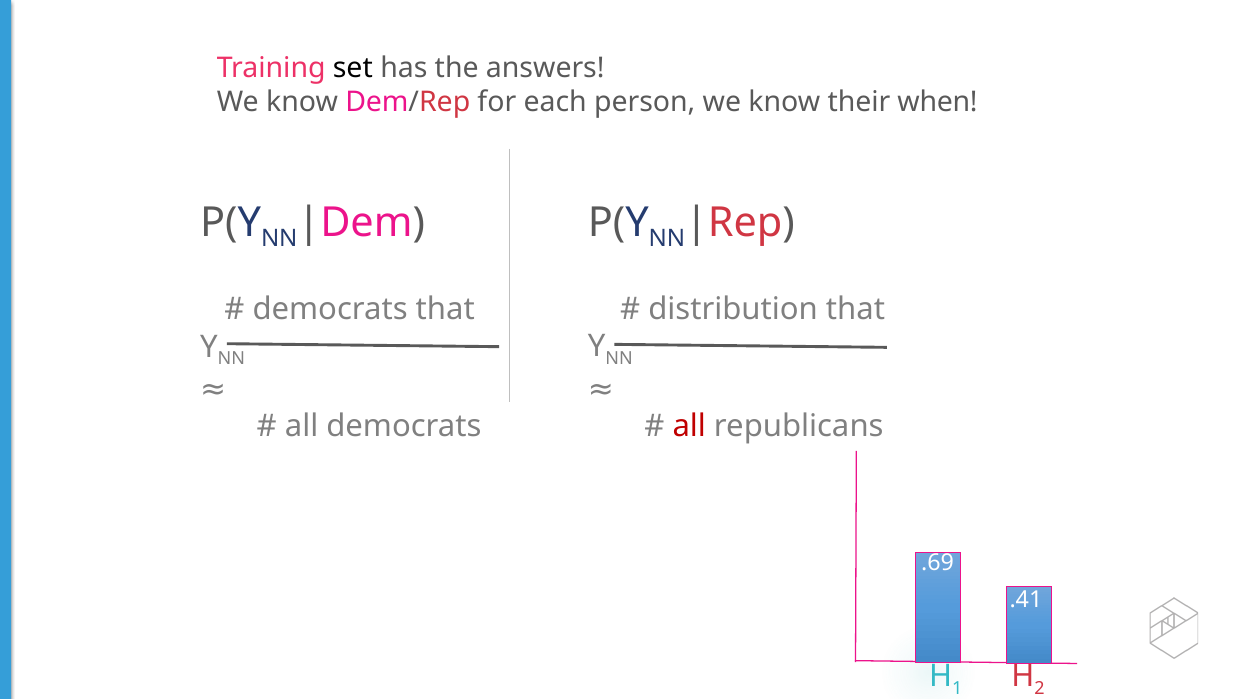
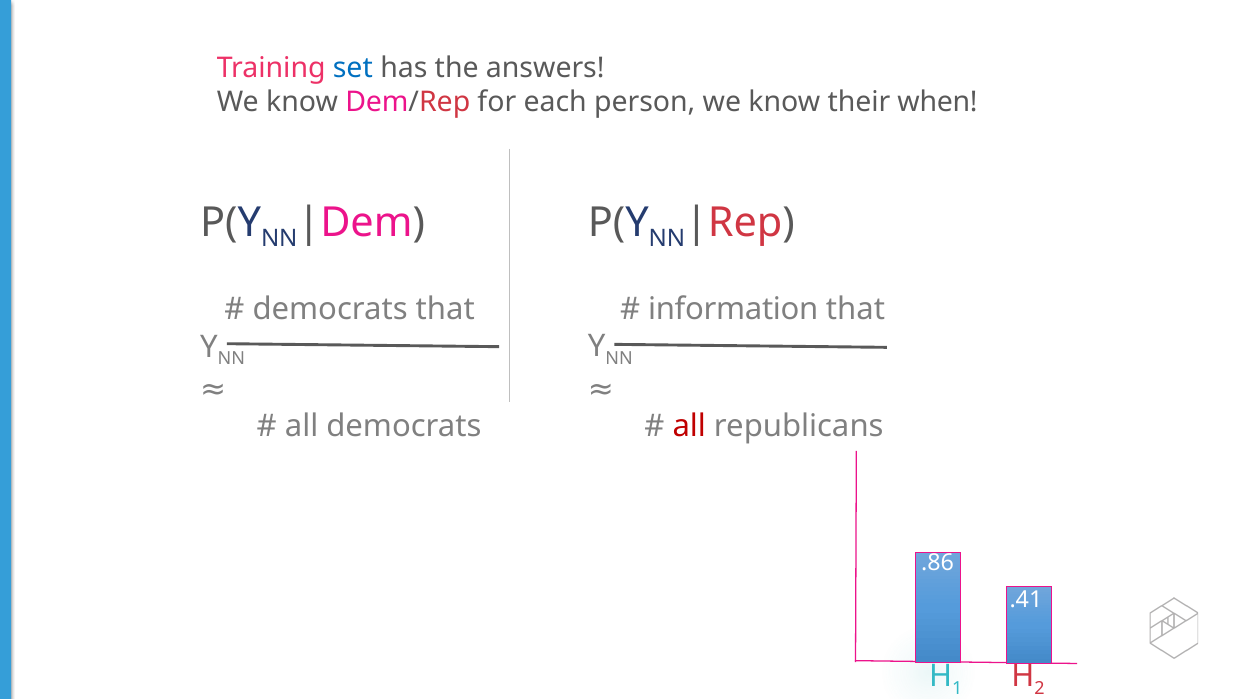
set colour: black -> blue (353, 68)
distribution: distribution -> information (733, 309)
.69: .69 -> .86 (938, 563)
